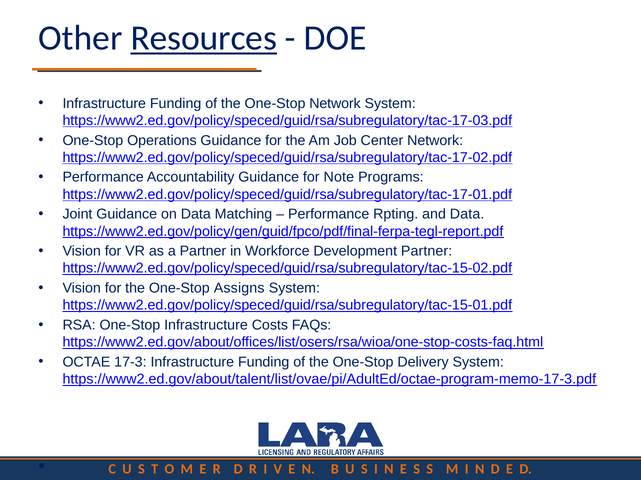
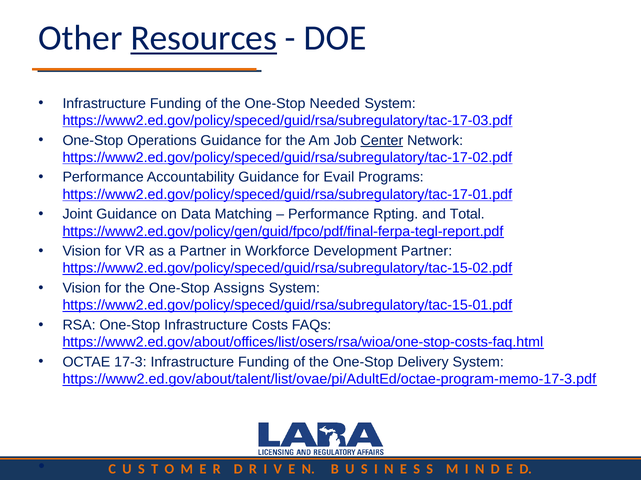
One-Stop Network: Network -> Needed (335, 104)
Center underline: none -> present (382, 141)
Note: Note -> Evail (339, 178)
and Data: Data -> Total (467, 215)
